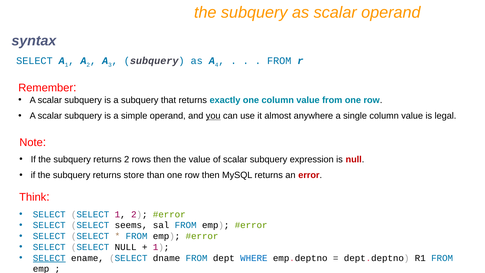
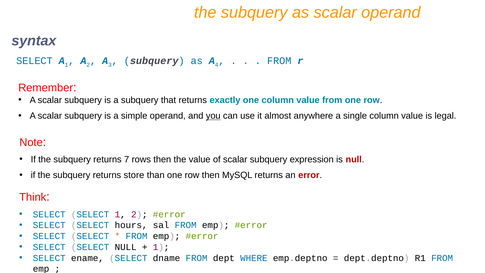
returns 2: 2 -> 7 (127, 159)
seems: seems -> hours (131, 225)
SELECT underline: present -> none (49, 258)
